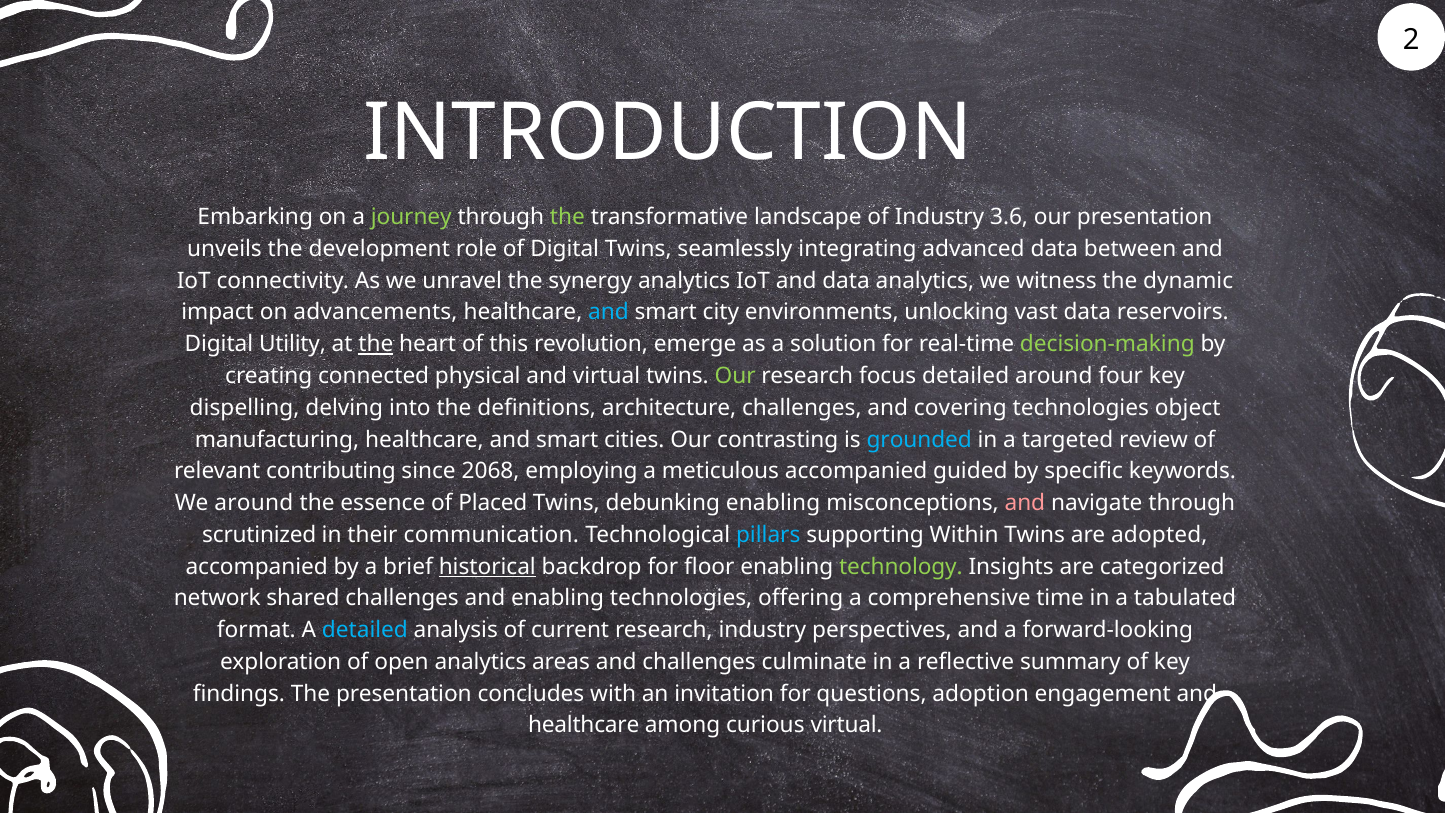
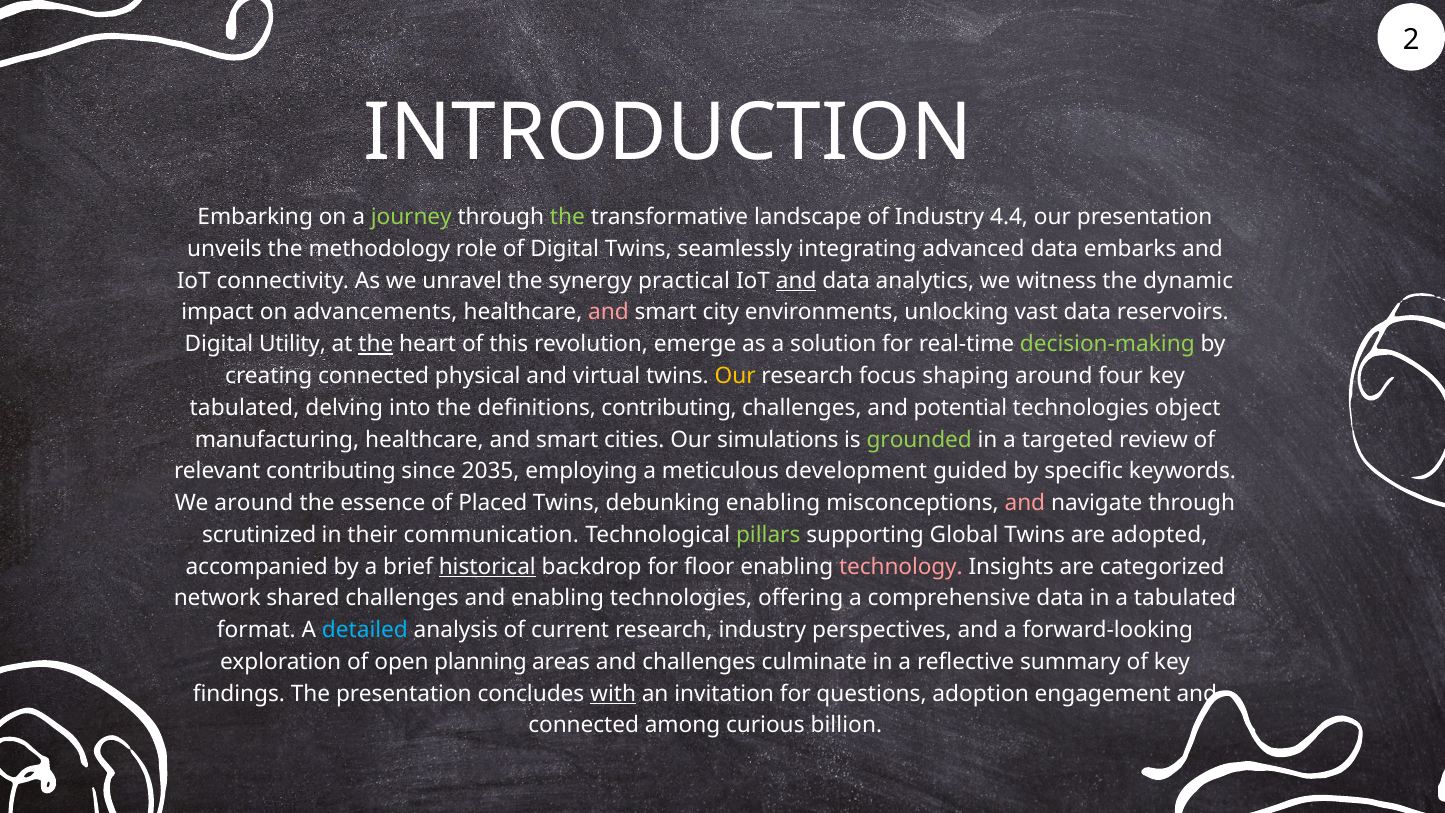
3.6: 3.6 -> 4.4 (1009, 217)
development: development -> methodology (379, 249)
between: between -> embarks (1130, 249)
synergy analytics: analytics -> practical (684, 281)
and underline: none -> present (796, 281)
and colour: light blue -> pink (608, 312)
Our colour: light green -> yellow (735, 376)
focus detailed: detailed -> shaping (966, 376)
dispelling: dispelling -> tabulated (244, 408)
definitions architecture: architecture -> contributing (669, 408)
covering: covering -> potential (960, 408)
contrasting: contrasting -> simulations (778, 439)
grounded colour: light blue -> light green (919, 439)
2068: 2068 -> 2035 (491, 471)
meticulous accompanied: accompanied -> development (856, 471)
pillars colour: light blue -> light green (768, 535)
Within: Within -> Global (964, 535)
technology colour: light green -> pink (901, 566)
comprehensive time: time -> data (1060, 598)
open analytics: analytics -> planning (481, 662)
with underline: none -> present (613, 693)
healthcare: healthcare -> connected (584, 725)
curious virtual: virtual -> billion (846, 725)
